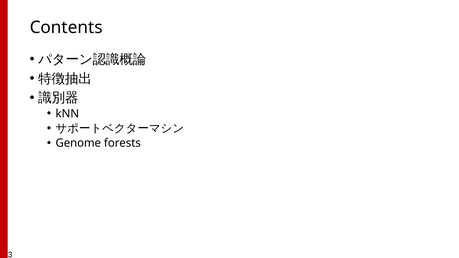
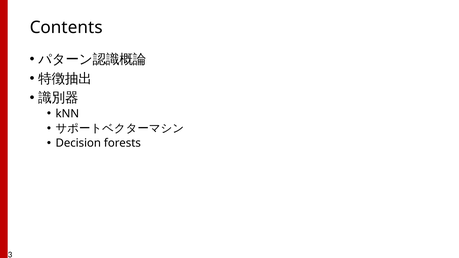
Genome: Genome -> Decision (78, 143)
